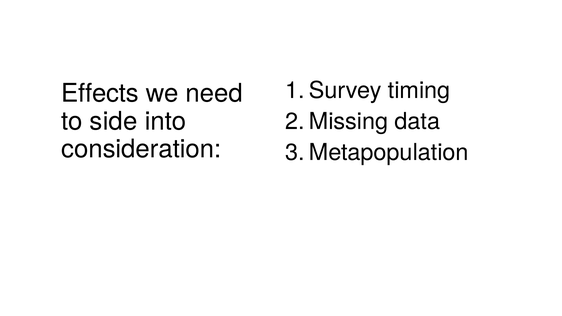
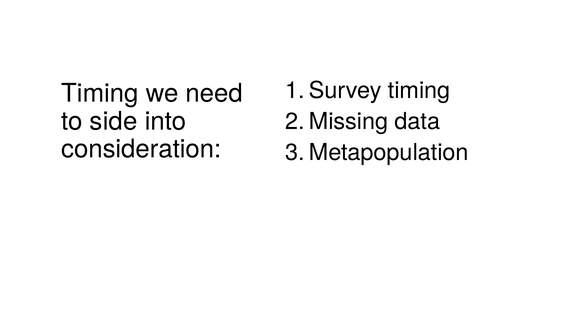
Effects: Effects -> Timing (100, 93)
